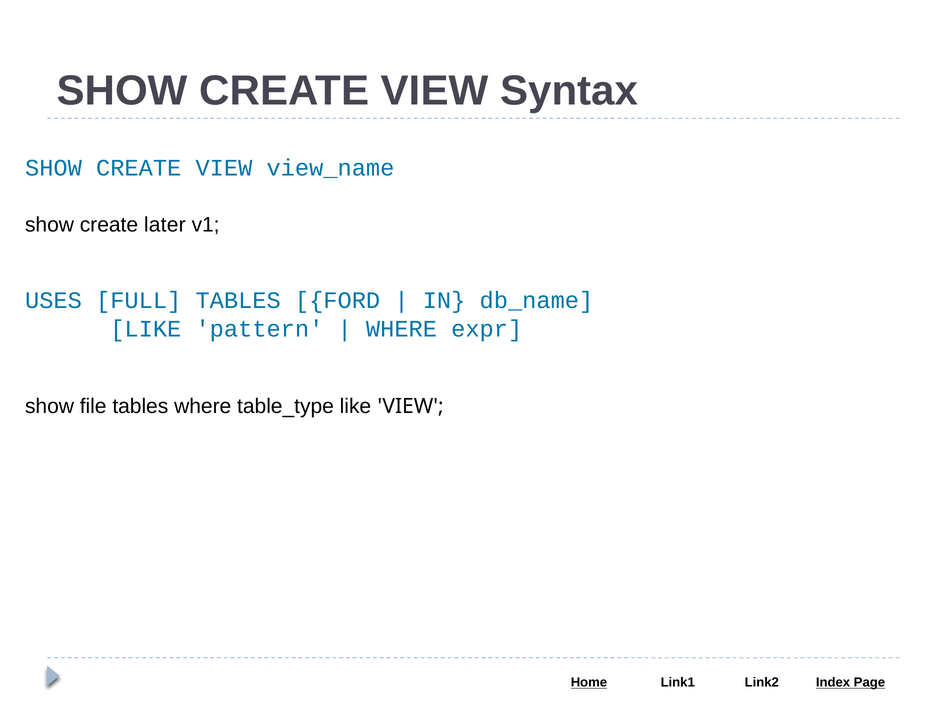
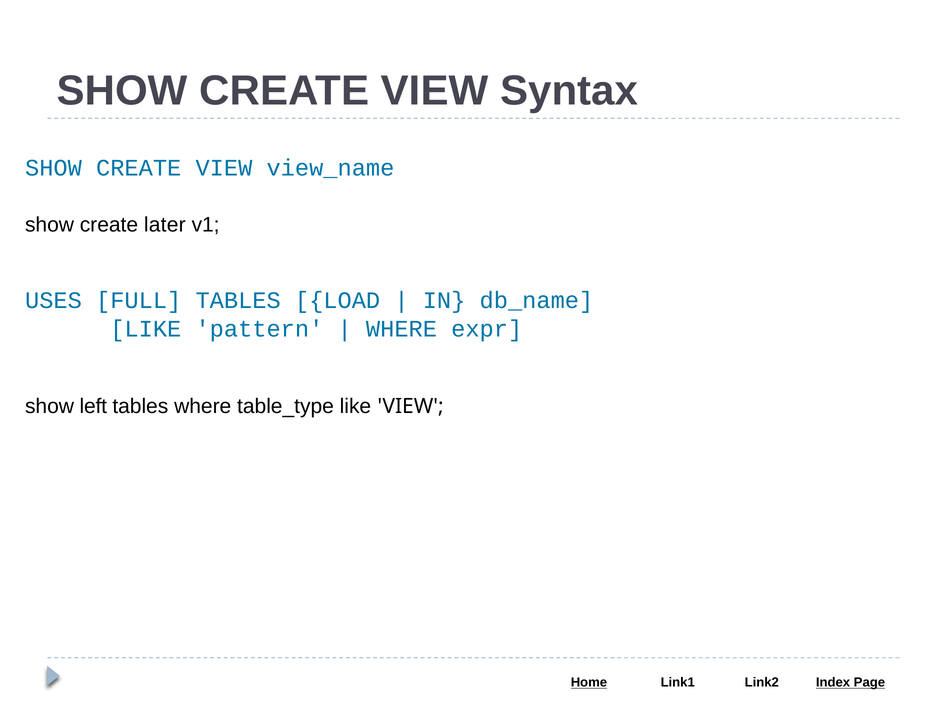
FORD: FORD -> LOAD (338, 301)
file: file -> left (93, 407)
